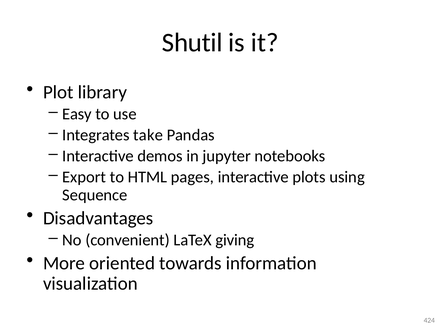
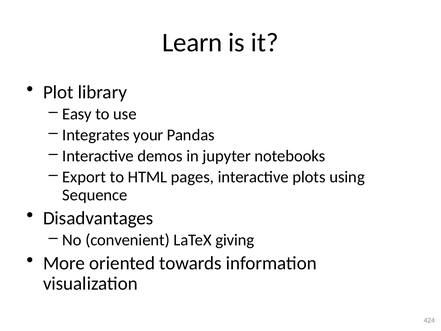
Shutil: Shutil -> Learn (192, 43)
take: take -> your (148, 135)
